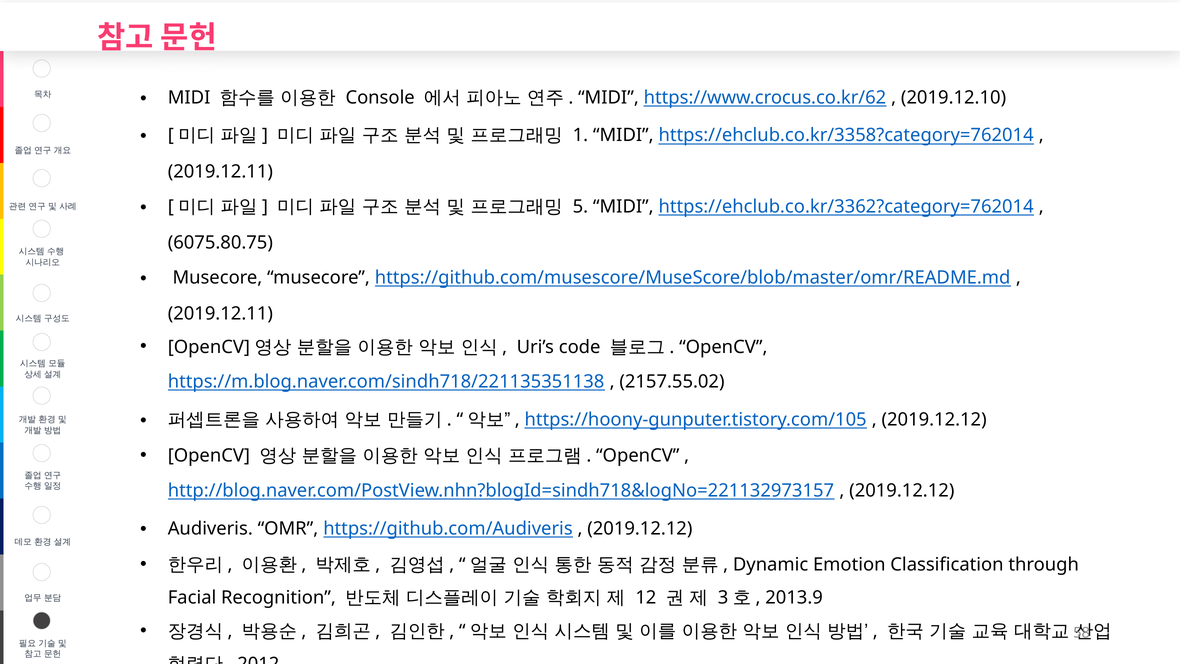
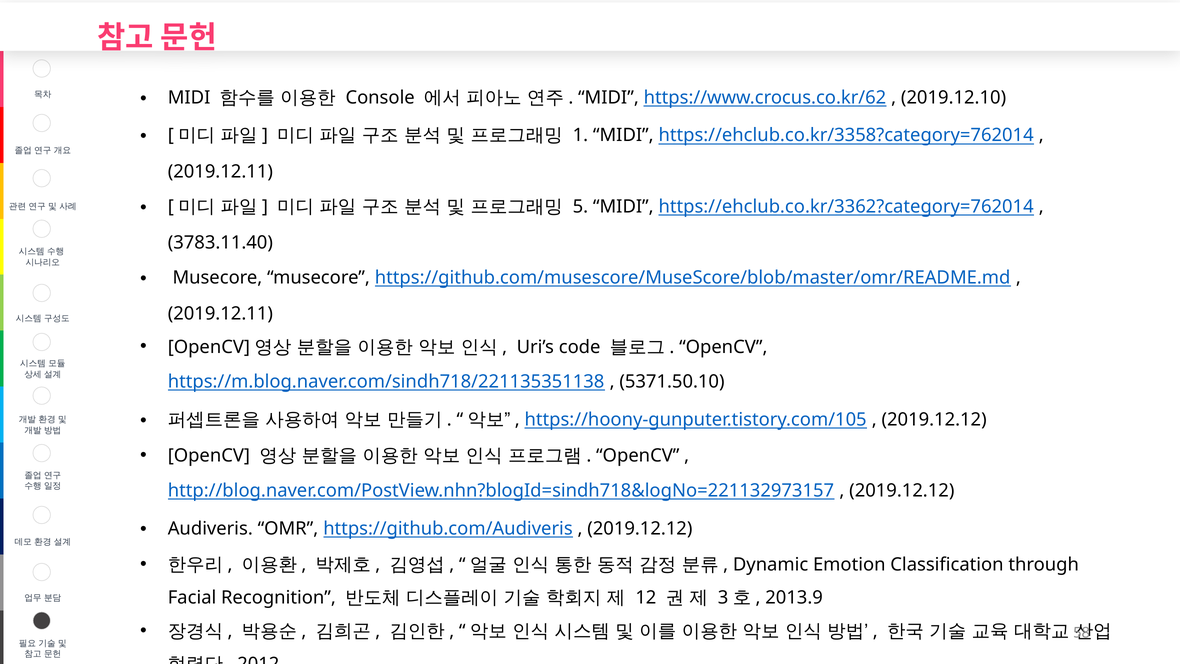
6075.80.75: 6075.80.75 -> 3783.11.40 (220, 243)
2157.55.02: 2157.55.02 -> 5371.50.10 (672, 382)
